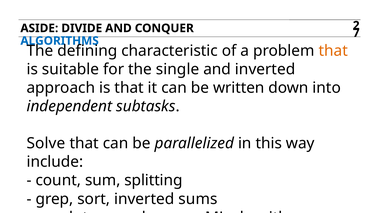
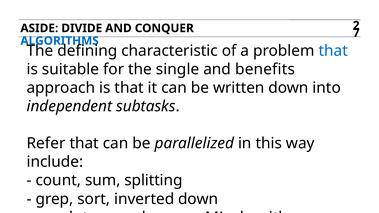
that colour: orange -> blue (333, 51)
and inverted: inverted -> benefits (265, 69)
Solve: Solve -> Refer (46, 143)
inverted sums: sums -> down (198, 199)
